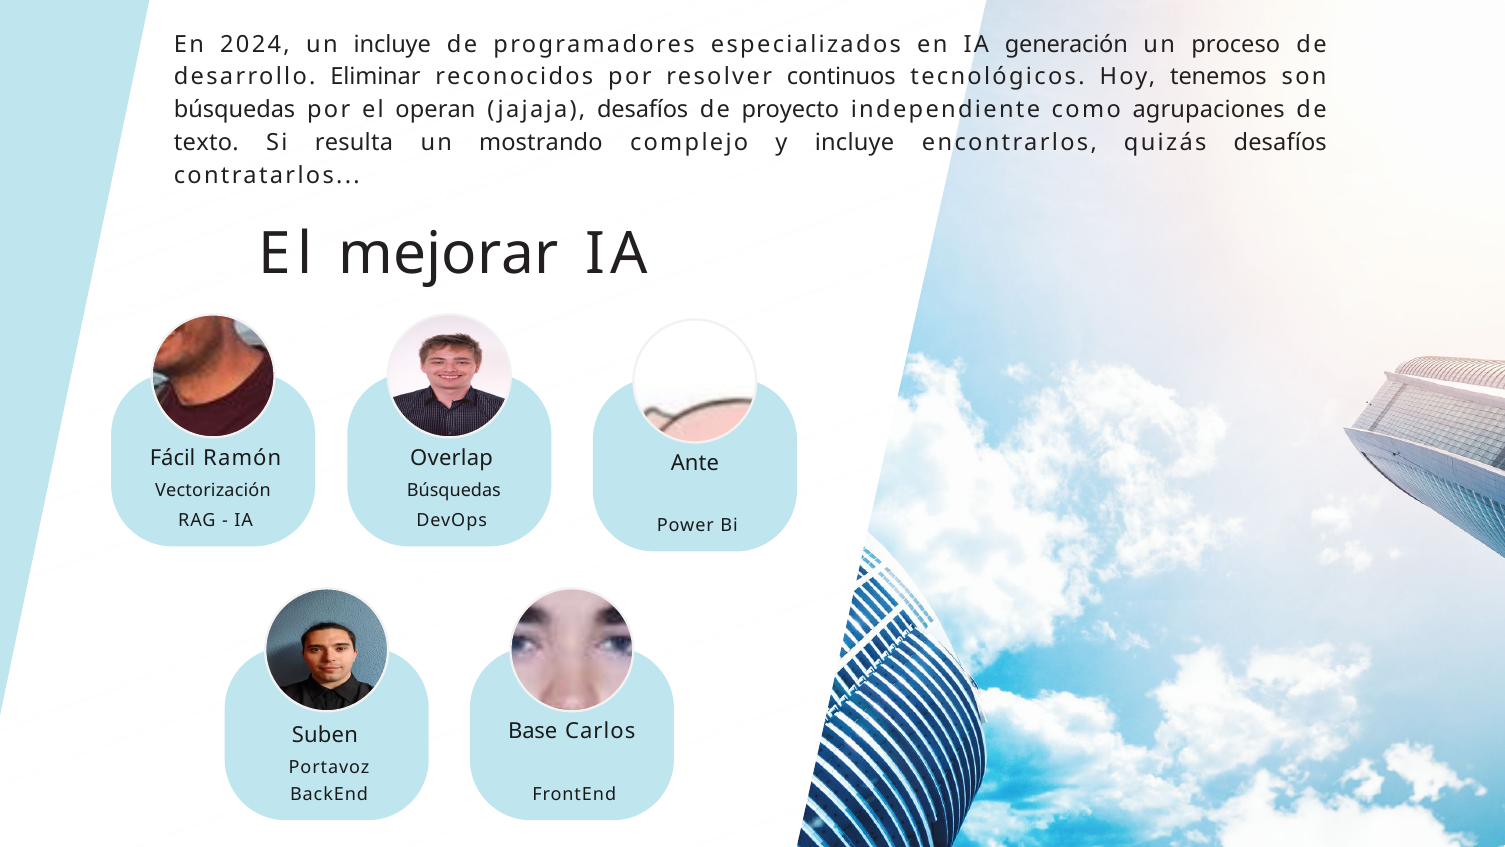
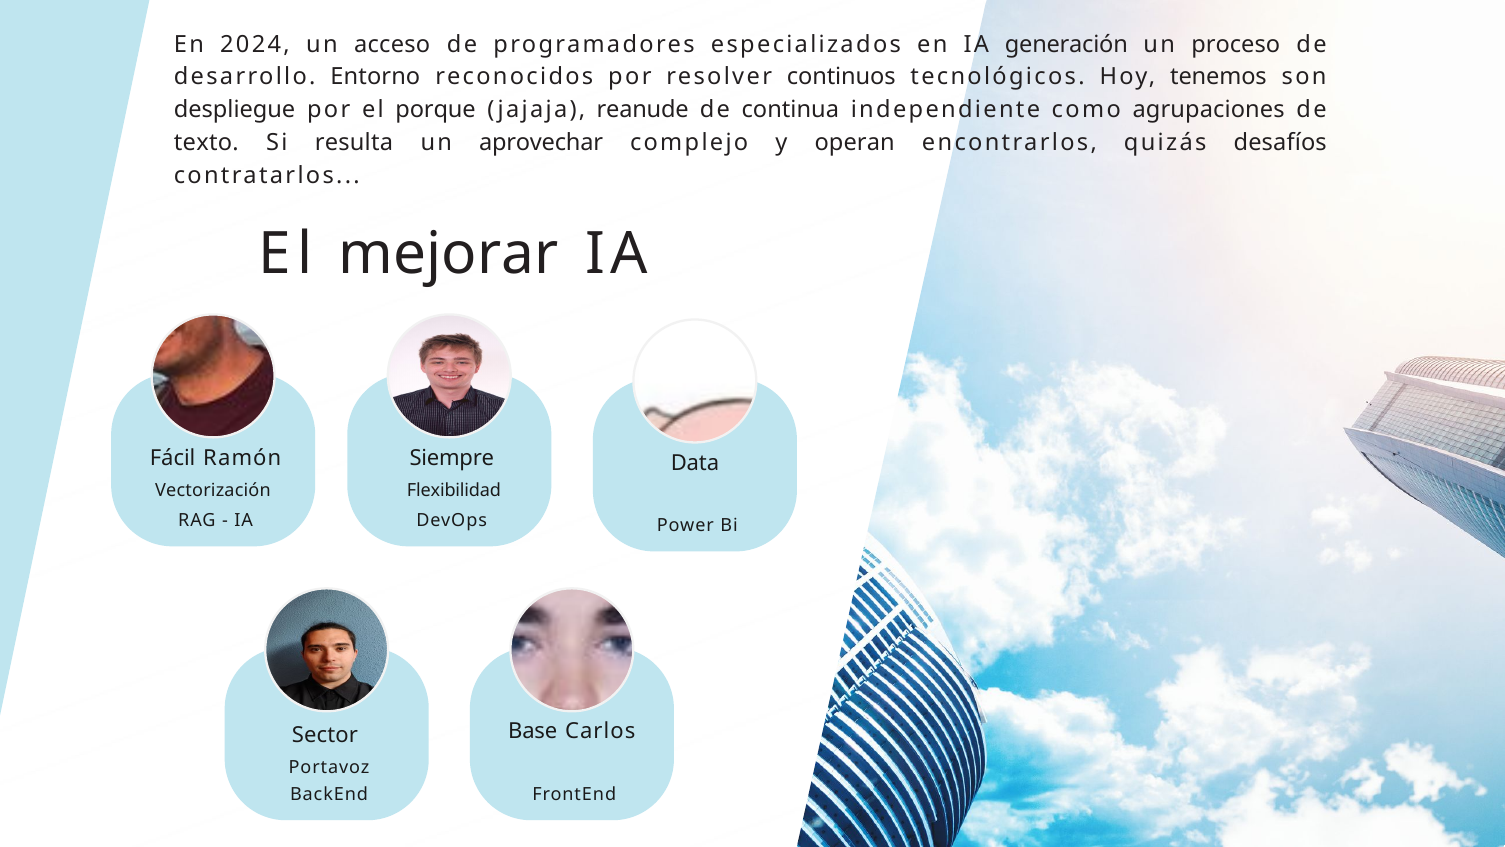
un incluye: incluye -> acceso (392, 44)
Eliminar: Eliminar -> Entorno (375, 77)
búsquedas: búsquedas -> despliegue (235, 110)
operan: operan -> porque (436, 110)
jajaja desafíos: desafíos -> reanude (643, 110)
proyecto: proyecto -> continua (790, 110)
mostrando: mostrando -> aprovechar (541, 142)
y incluye: incluye -> operan (855, 142)
Overlap: Overlap -> Siempre (452, 458)
Ante: Ante -> Data (695, 463)
Búsquedas: Búsquedas -> Flexibilidad (454, 490)
Suben: Suben -> Sector (325, 735)
